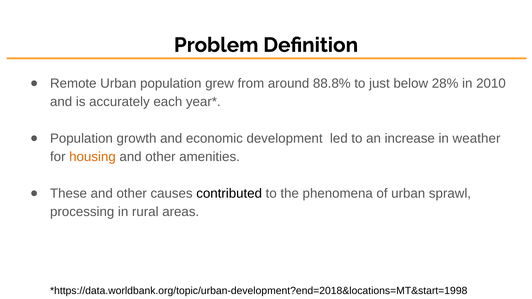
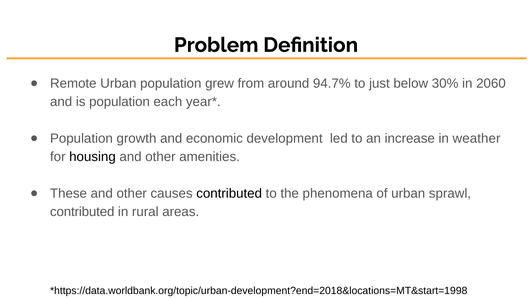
88.8%: 88.8% -> 94.7% (332, 84)
28%: 28% -> 30% (445, 84)
2010: 2010 -> 2060 (491, 84)
is accurately: accurately -> population (119, 102)
housing colour: orange -> black (92, 157)
processing: processing -> contributed (82, 212)
